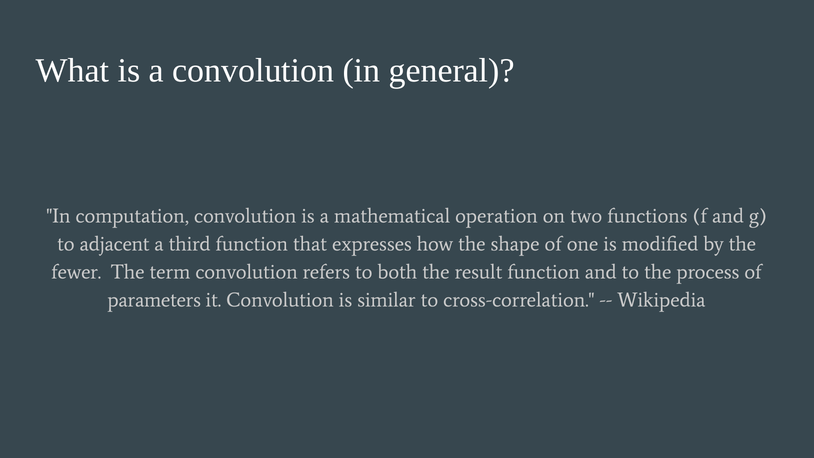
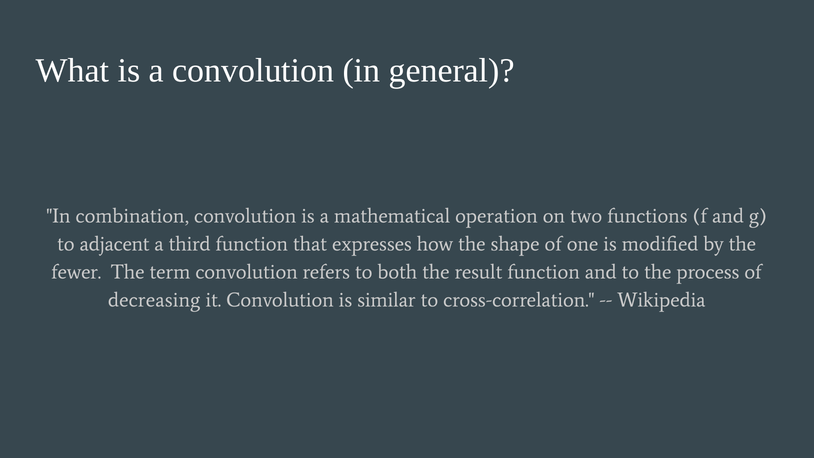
computation: computation -> combination (132, 216)
parameters: parameters -> decreasing (154, 300)
